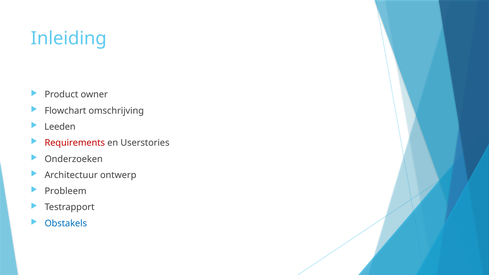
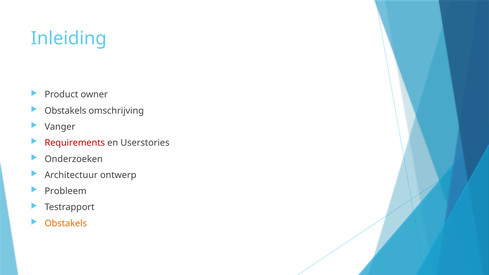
Flowchart: Flowchart -> Obstakels (65, 111)
Leeden: Leeden -> Vanger (60, 127)
Obstakels colour: blue -> orange (66, 223)
